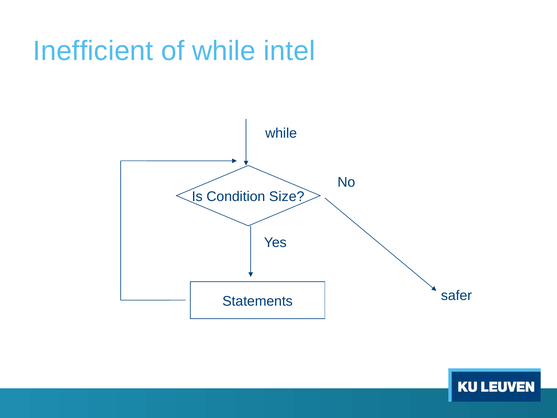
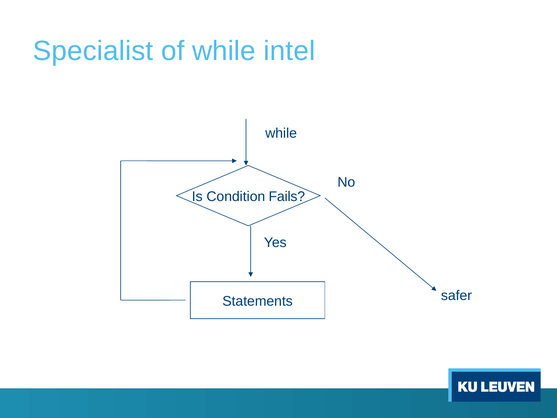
Inefficient: Inefficient -> Specialist (93, 51)
Size: Size -> Fails (287, 196)
